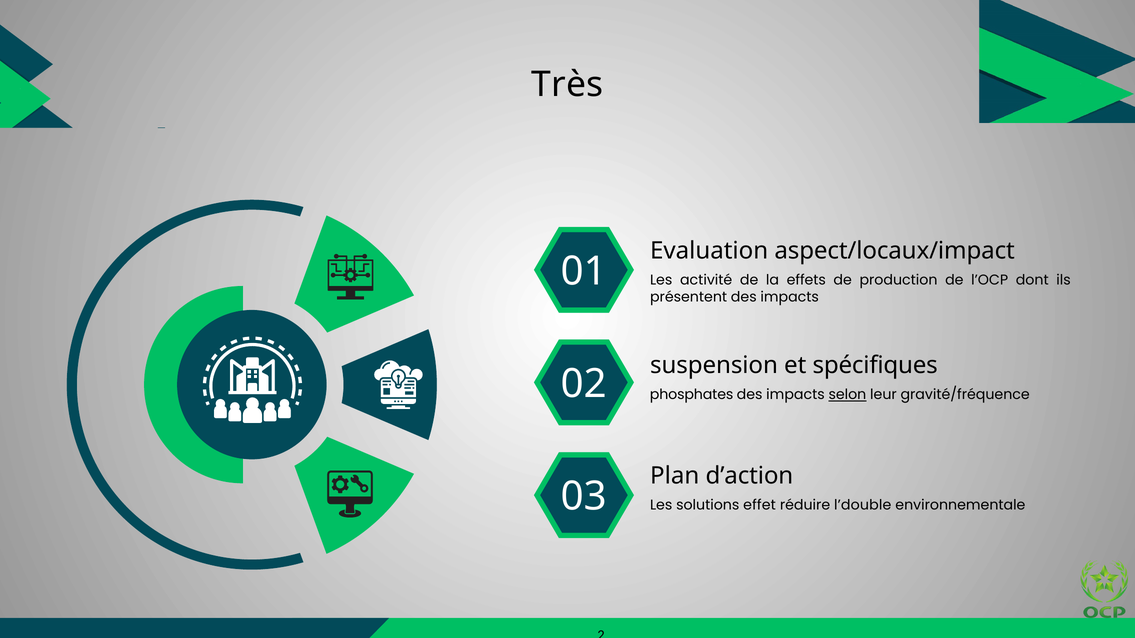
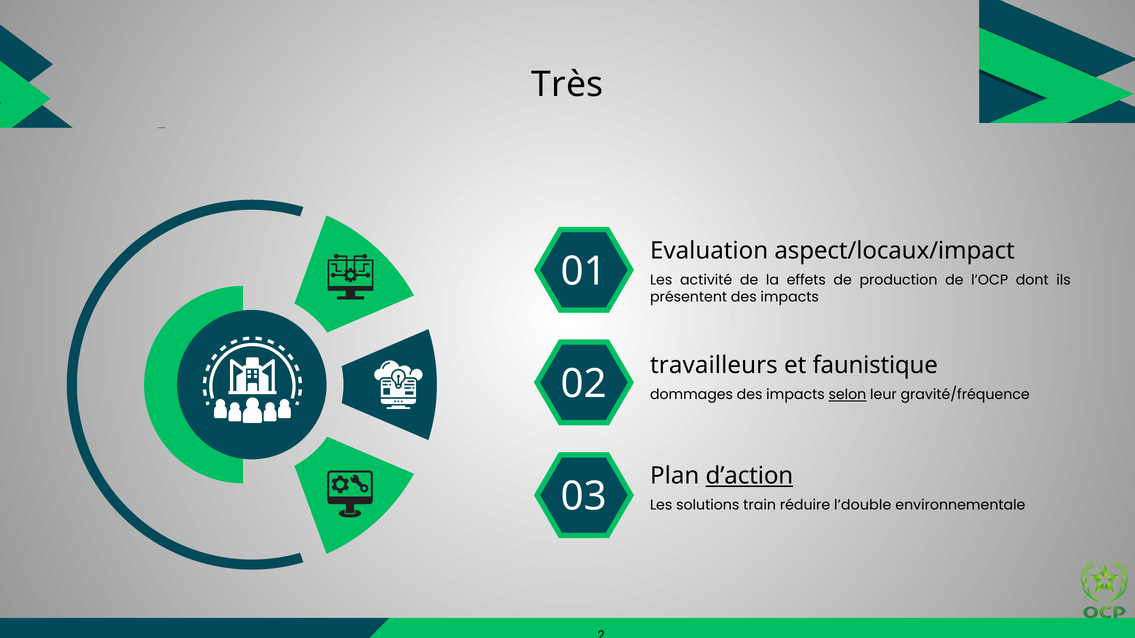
suspension: suspension -> travailleurs (714, 366)
spécifiques: spécifiques -> faunistique (875, 366)
phosphates: phosphates -> dommages (692, 395)
d’action underline: none -> present (749, 476)
effet: effet -> train (760, 506)
